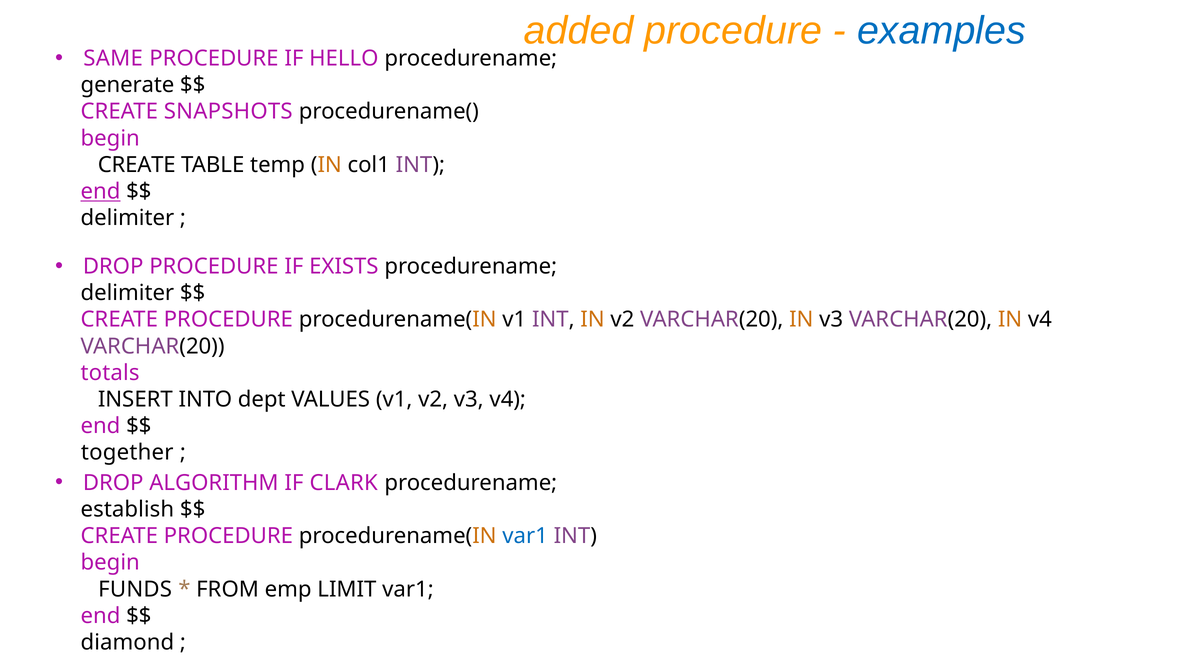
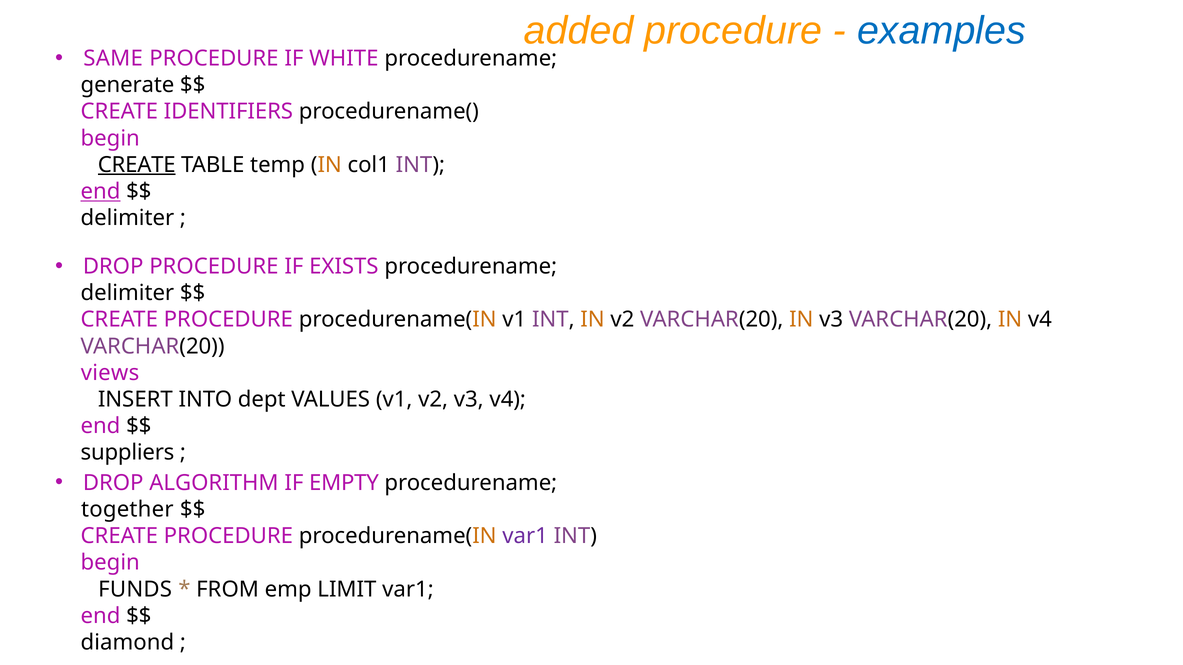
HELLO: HELLO -> WHITE (344, 58)
SNAPSHOTS: SNAPSHOTS -> IDENTIFIERS (228, 112)
CREATE underline: none -> present (137, 165)
totals: totals -> views (110, 373)
together: together -> suppliers (127, 453)
CLARK: CLARK -> EMPTY (344, 483)
establish: establish -> together (127, 510)
var1 colour: blue -> purple (525, 536)
